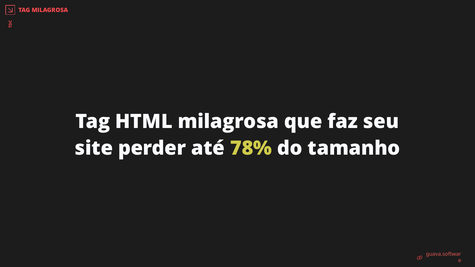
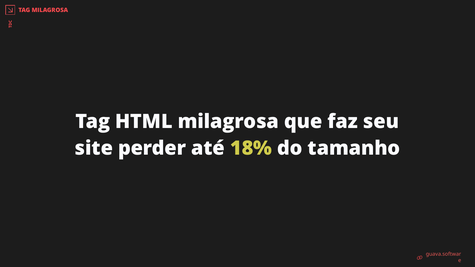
78%: 78% -> 18% (251, 148)
